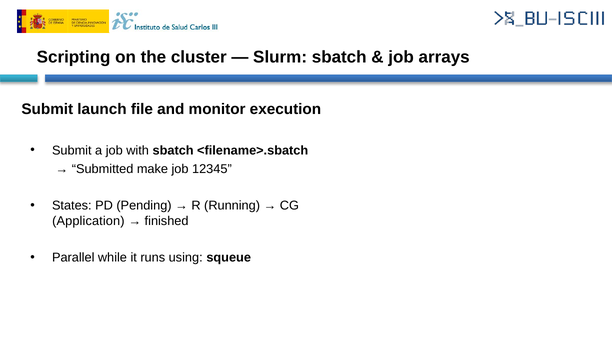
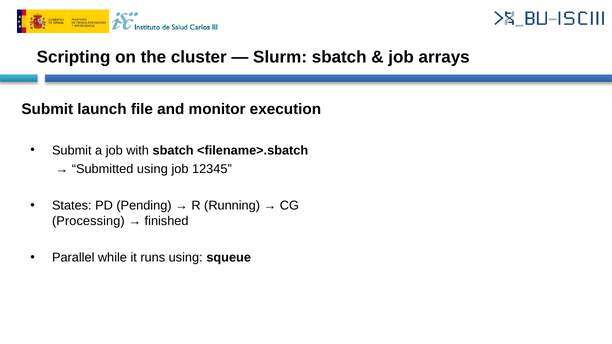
Submitted make: make -> using (152, 169)
Application: Application -> Processing (88, 221)
